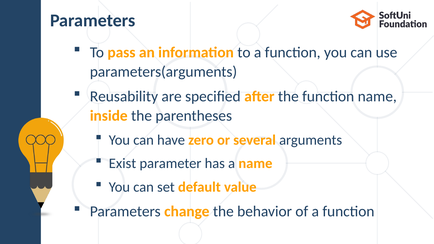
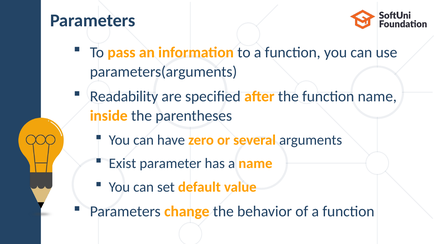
Reusability: Reusability -> Readability (124, 97)
